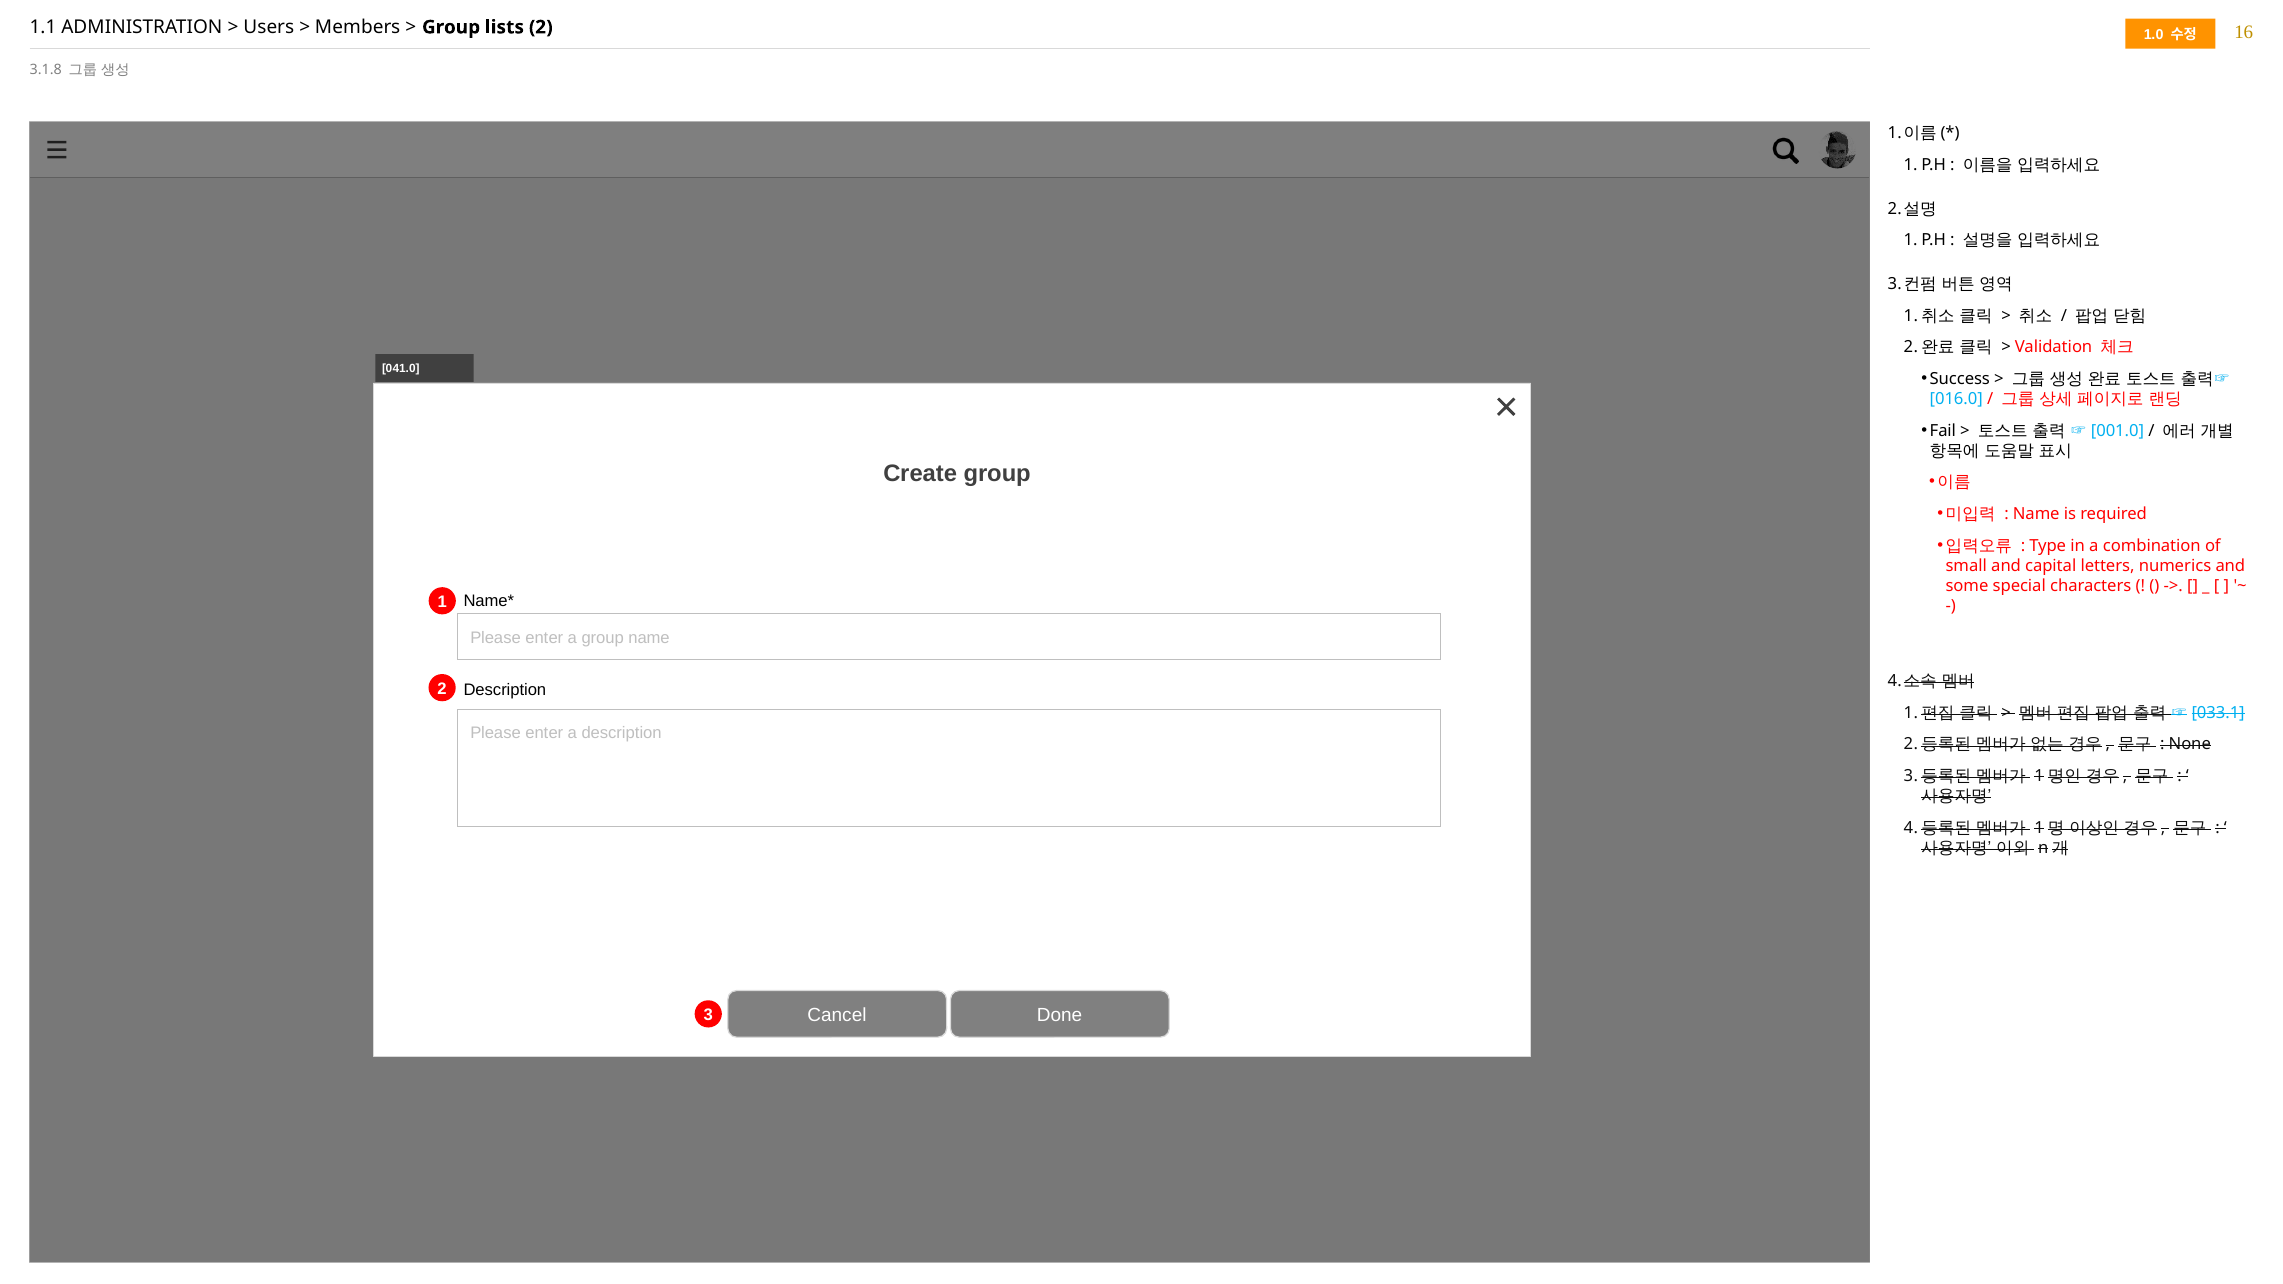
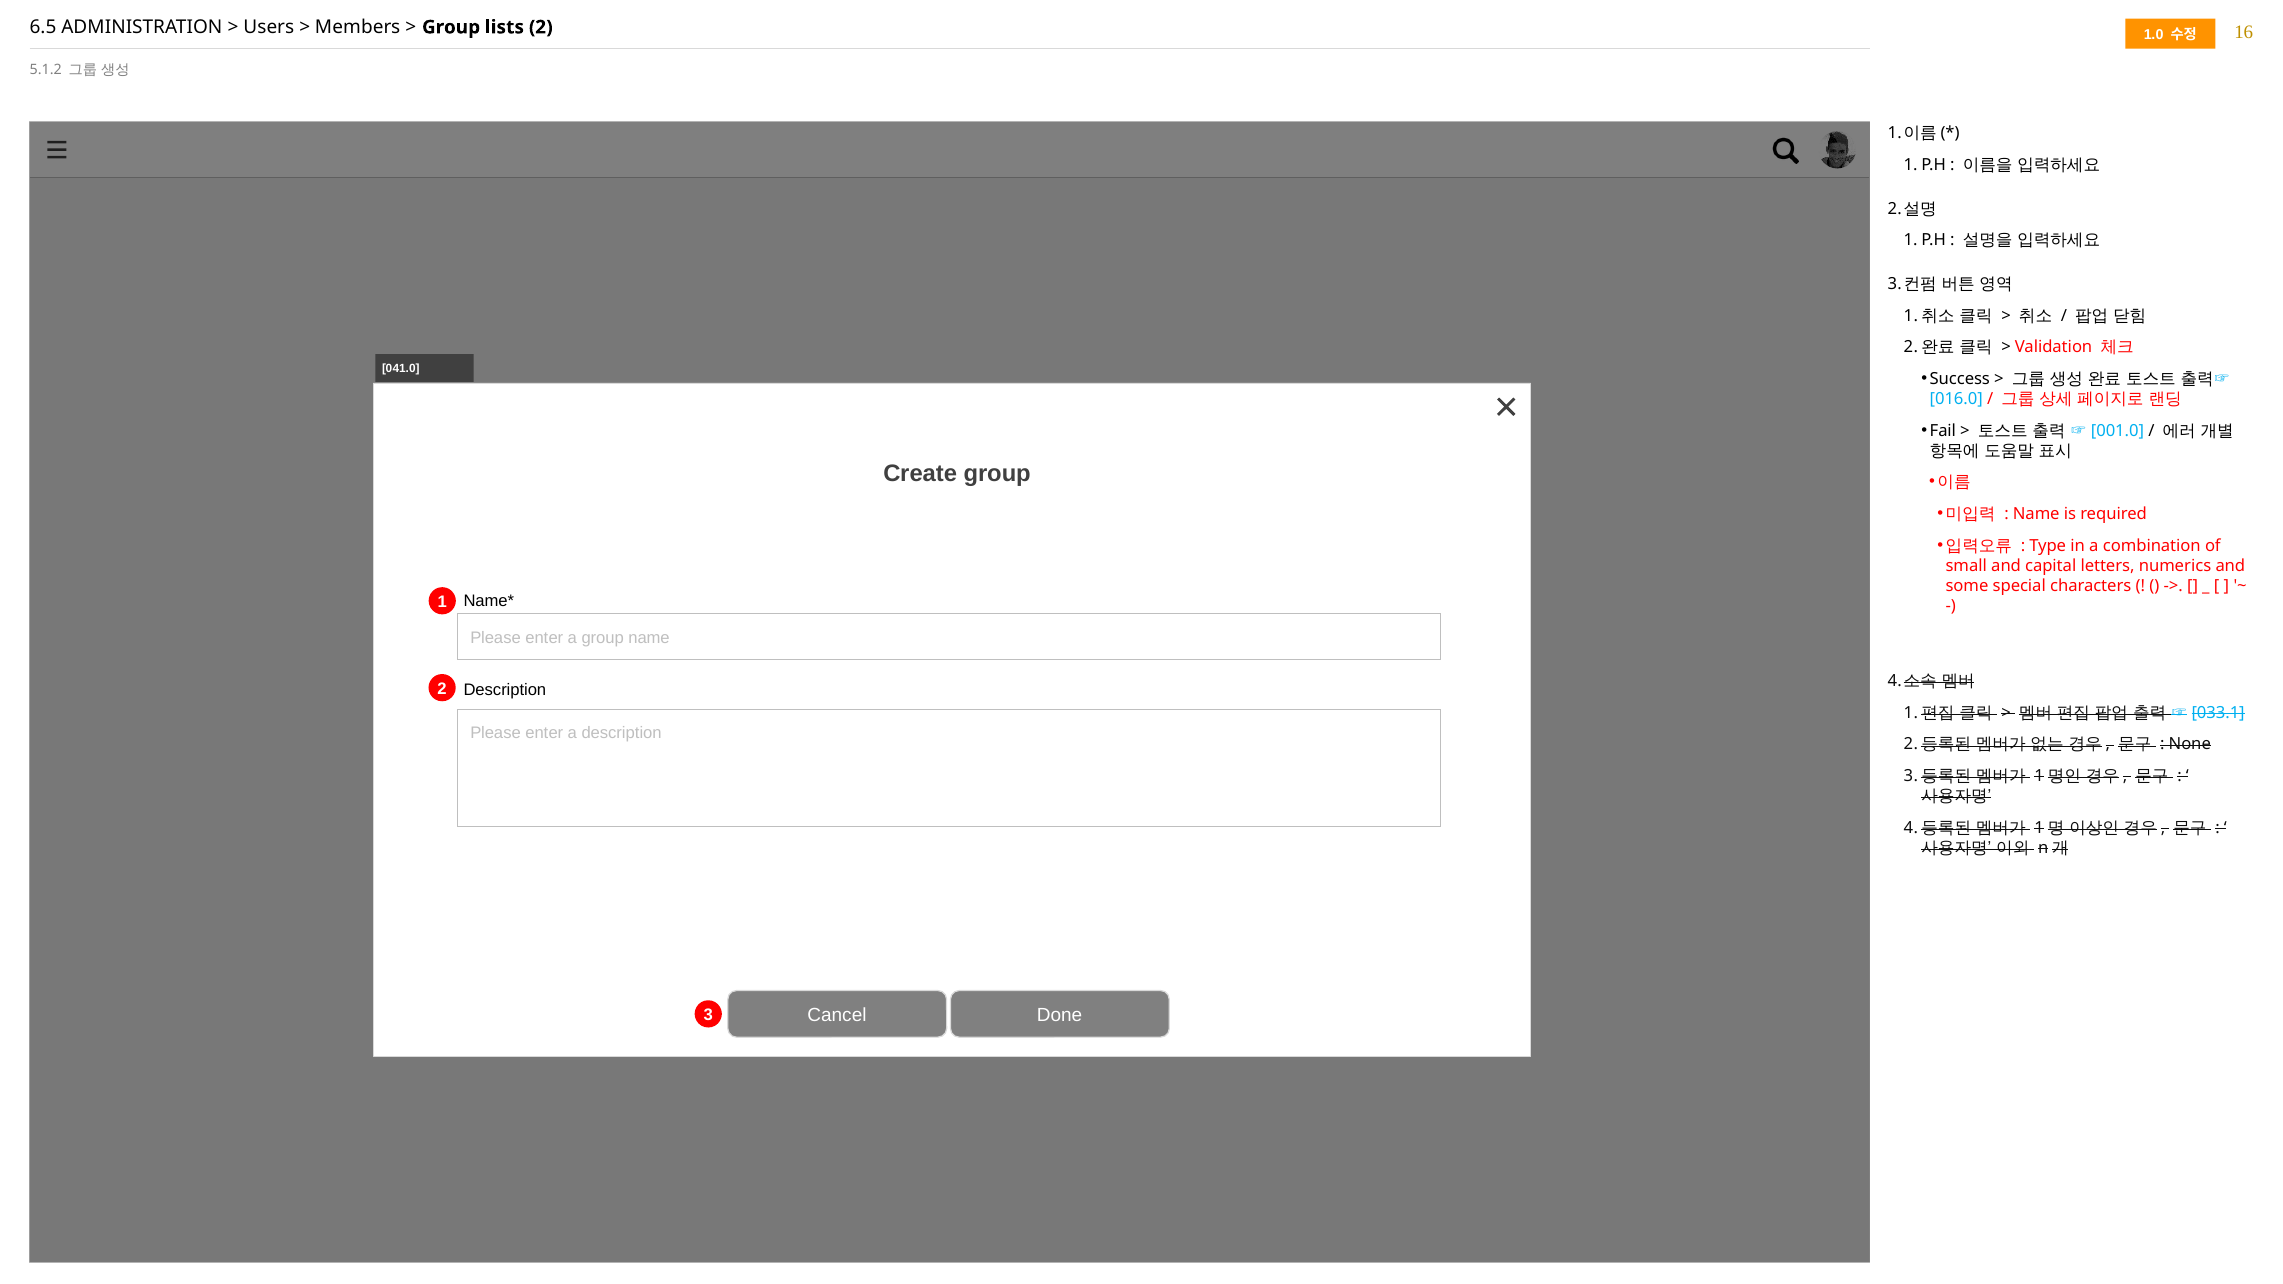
1.1: 1.1 -> 6.5 (43, 27)
3.1.8: 3.1.8 -> 5.1.2 (46, 70)
